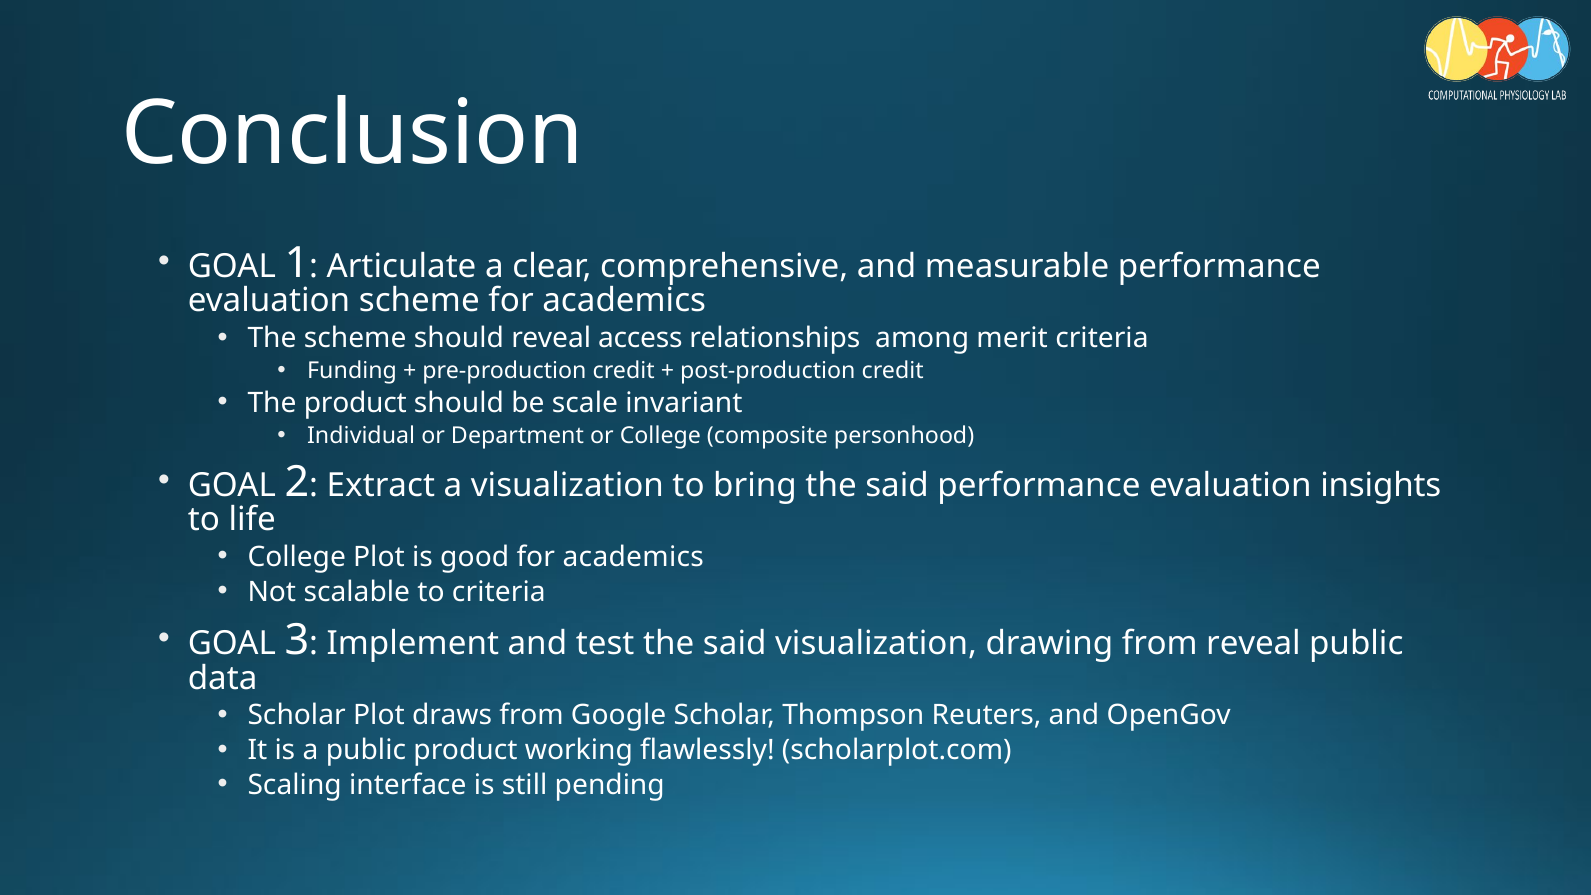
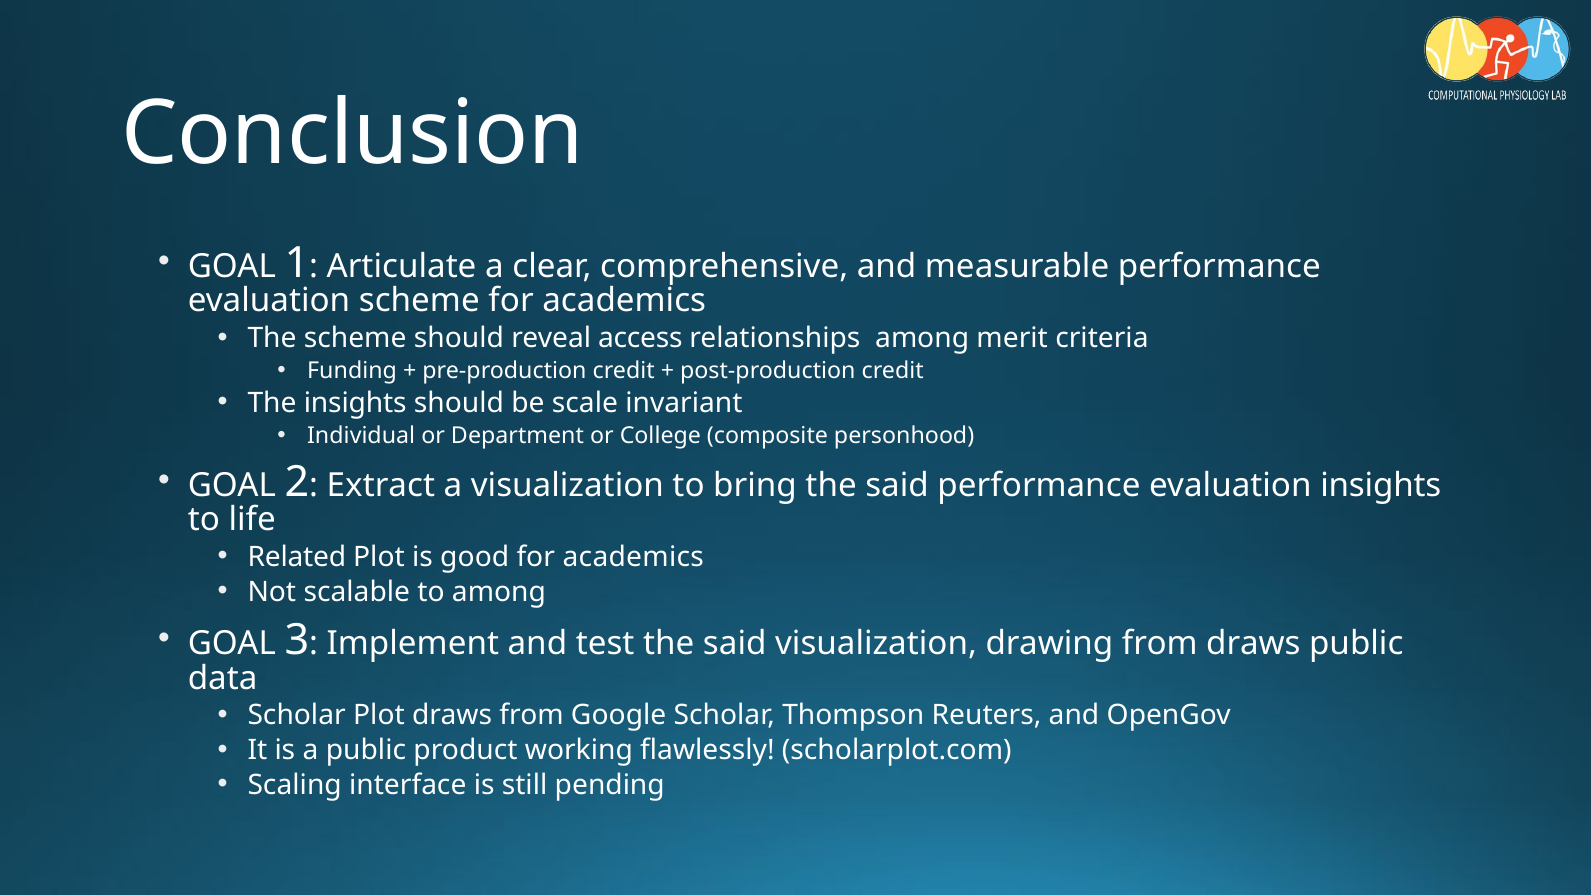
The product: product -> insights (355, 403)
College: College -> Related (297, 557)
to criteria: criteria -> among (499, 592)
from reveal: reveal -> draws (1253, 644)
